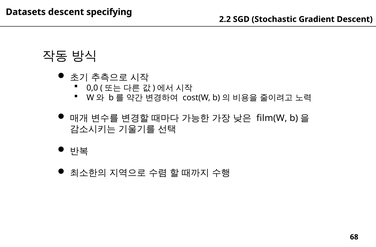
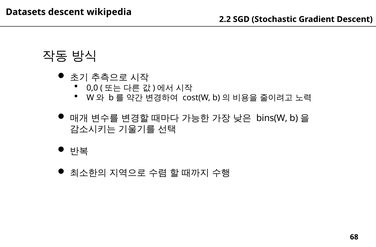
specifying: specifying -> wikipedia (109, 12)
film(W: film(W -> bins(W (272, 118)
